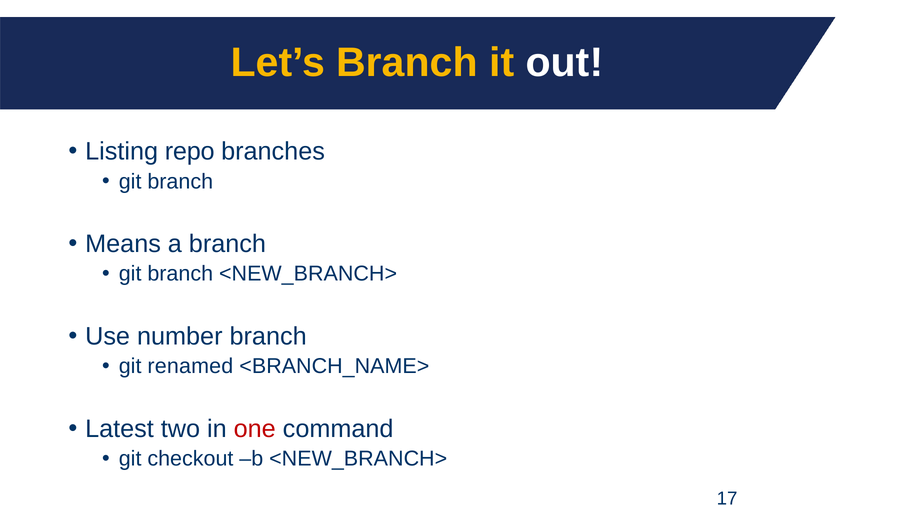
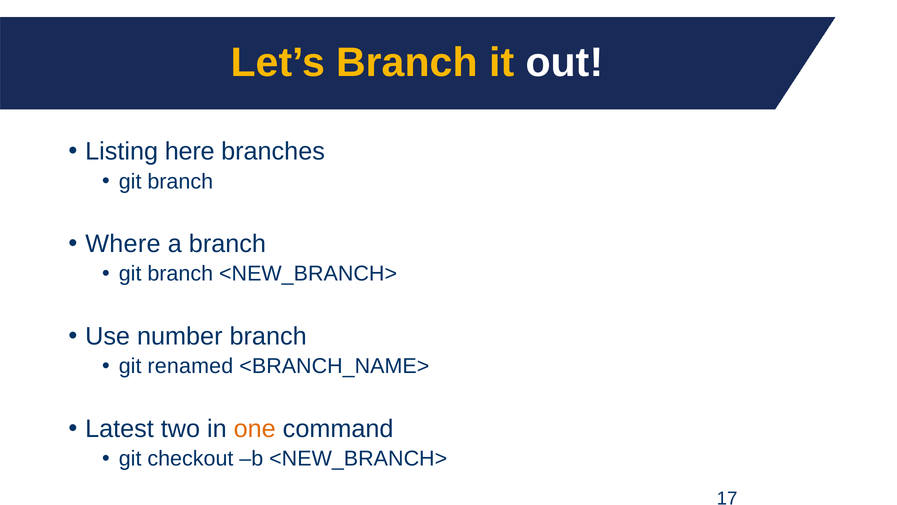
repo: repo -> here (190, 151)
Means: Means -> Where (123, 244)
one colour: red -> orange (255, 428)
